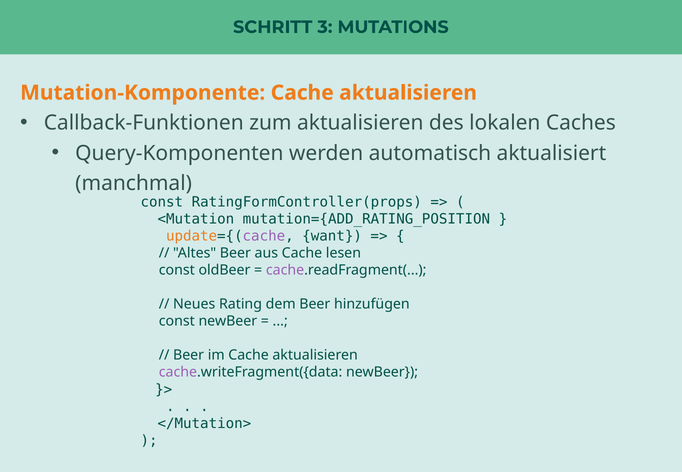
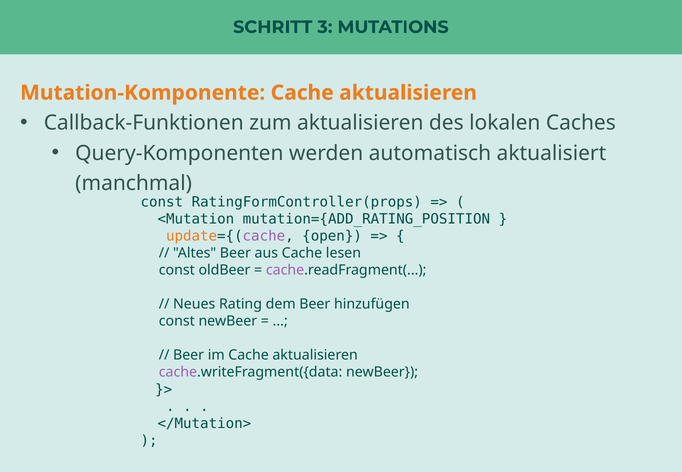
want: want -> open (332, 236)
